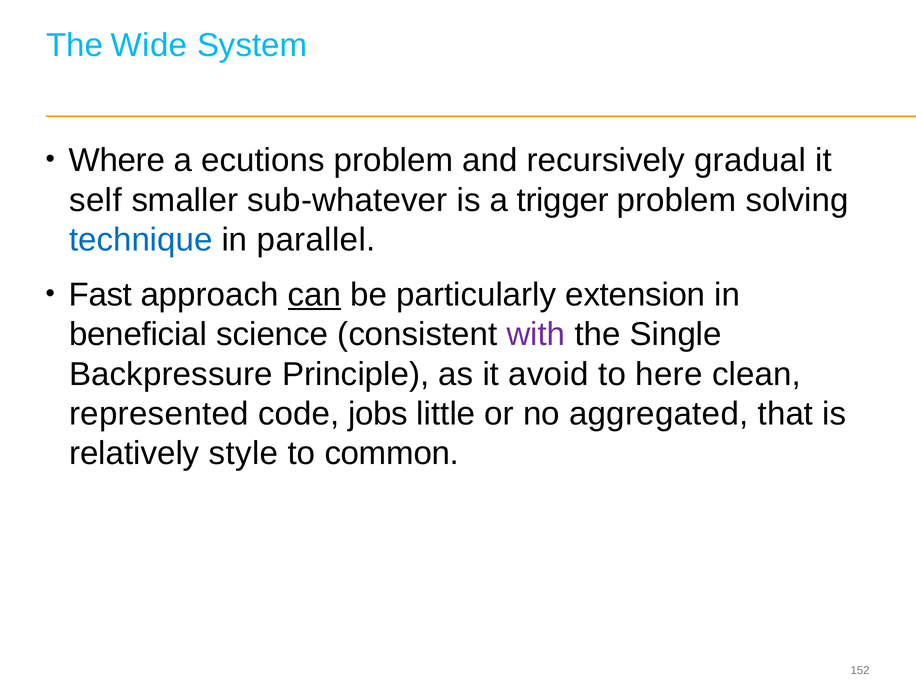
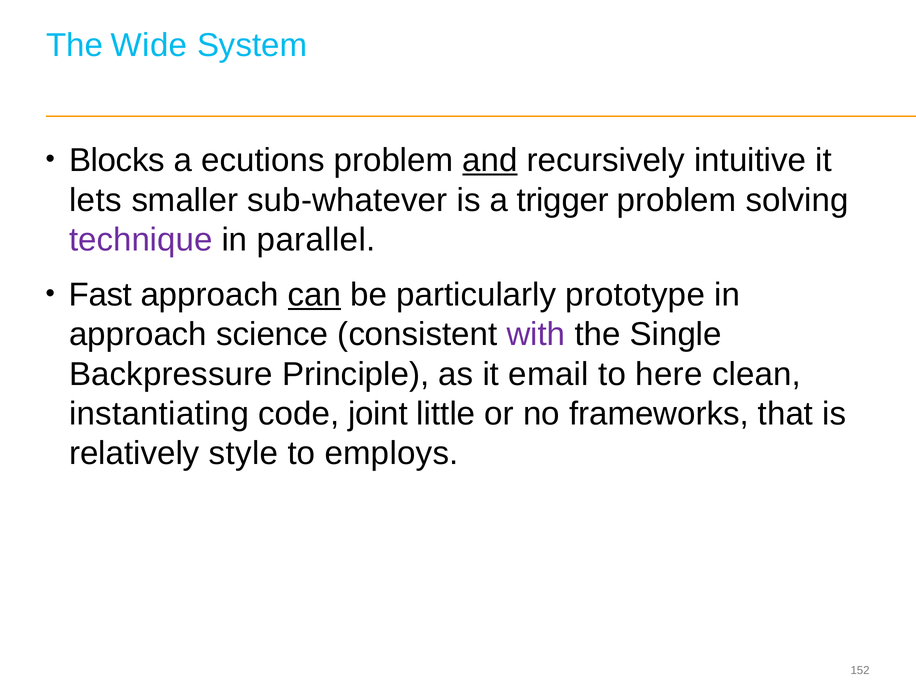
Where: Where -> Blocks (117, 160)
and underline: none -> present (490, 160)
gradual: gradual -> intuitive (750, 160)
self: self -> lets (95, 200)
technique colour: blue -> purple (141, 240)
extension: extension -> prototype (635, 295)
beneficial: beneficial -> approach (138, 334)
avoid: avoid -> email (549, 374)
represented: represented -> instantiating (159, 414)
jobs: jobs -> joint (378, 414)
aggregated: aggregated -> frameworks (659, 414)
common: common -> employs (392, 453)
